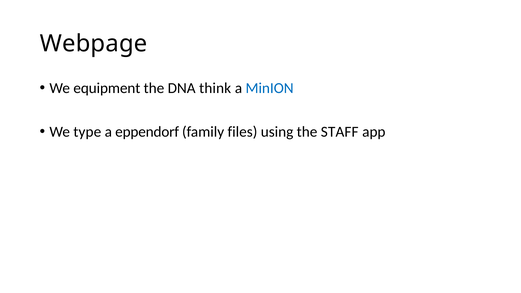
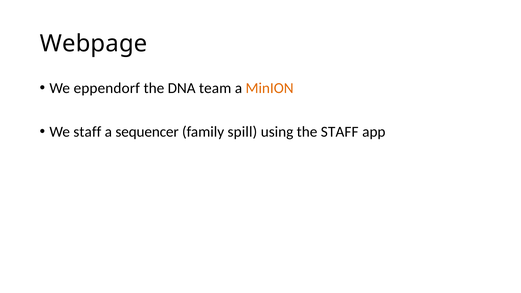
equipment: equipment -> eppendorf (107, 88)
think: think -> team (215, 88)
MinION colour: blue -> orange (270, 88)
We type: type -> staff (87, 132)
eppendorf: eppendorf -> sequencer (147, 132)
files: files -> spill (242, 132)
